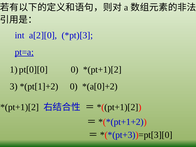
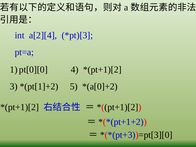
a[2][0: a[2][0 -> a[2][4 (43, 35)
pt=a underline: present -> none (24, 52)
0: 0 -> 4 (75, 70)
0: 0 -> 5 (74, 86)
